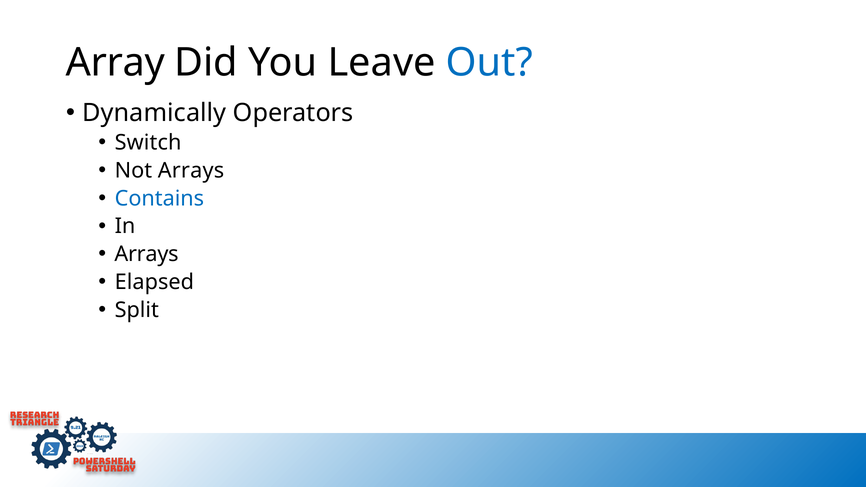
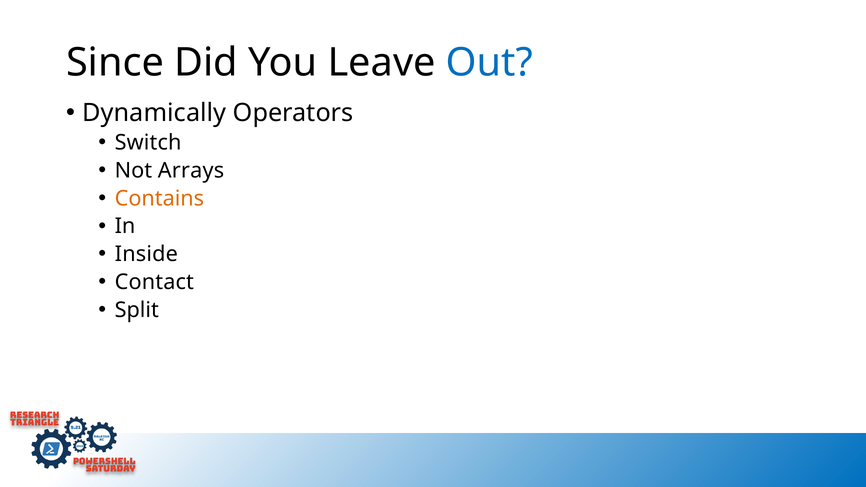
Array: Array -> Since (115, 63)
Contains colour: blue -> orange (159, 198)
Arrays: Arrays -> Inside (146, 254)
Elapsed: Elapsed -> Contact (154, 282)
